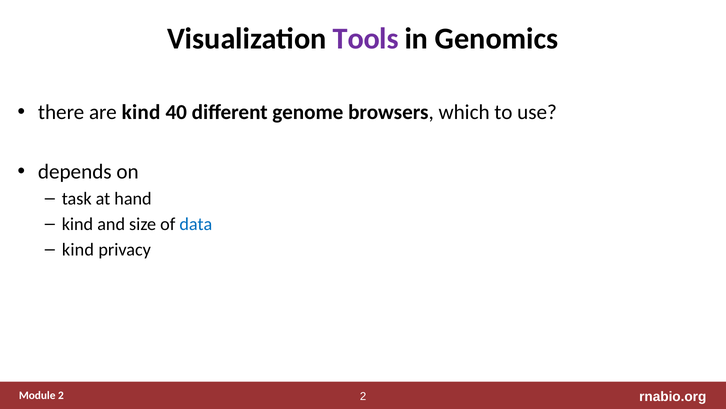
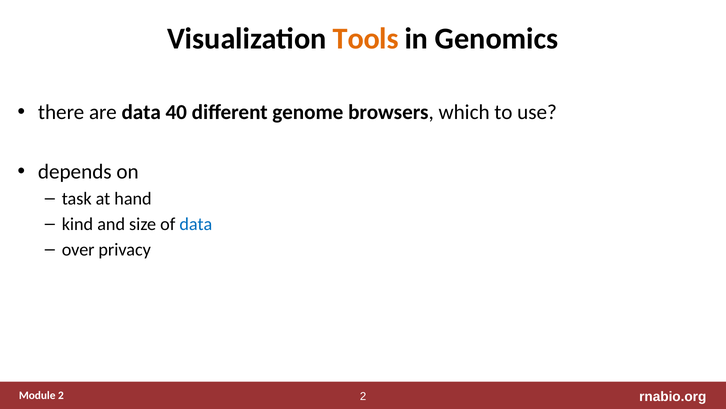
Tools colour: purple -> orange (366, 39)
are kind: kind -> data (141, 112)
kind: kind -> over (78, 249)
